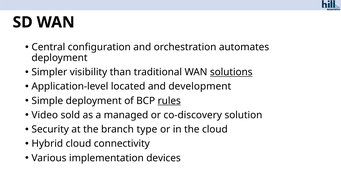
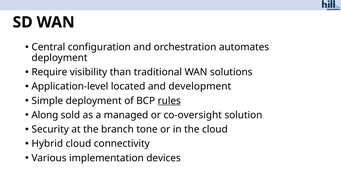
Simpler: Simpler -> Require (49, 72)
solutions underline: present -> none (231, 72)
Video: Video -> Along (45, 115)
co-discovery: co-discovery -> co-oversight (193, 115)
type: type -> tone (147, 129)
